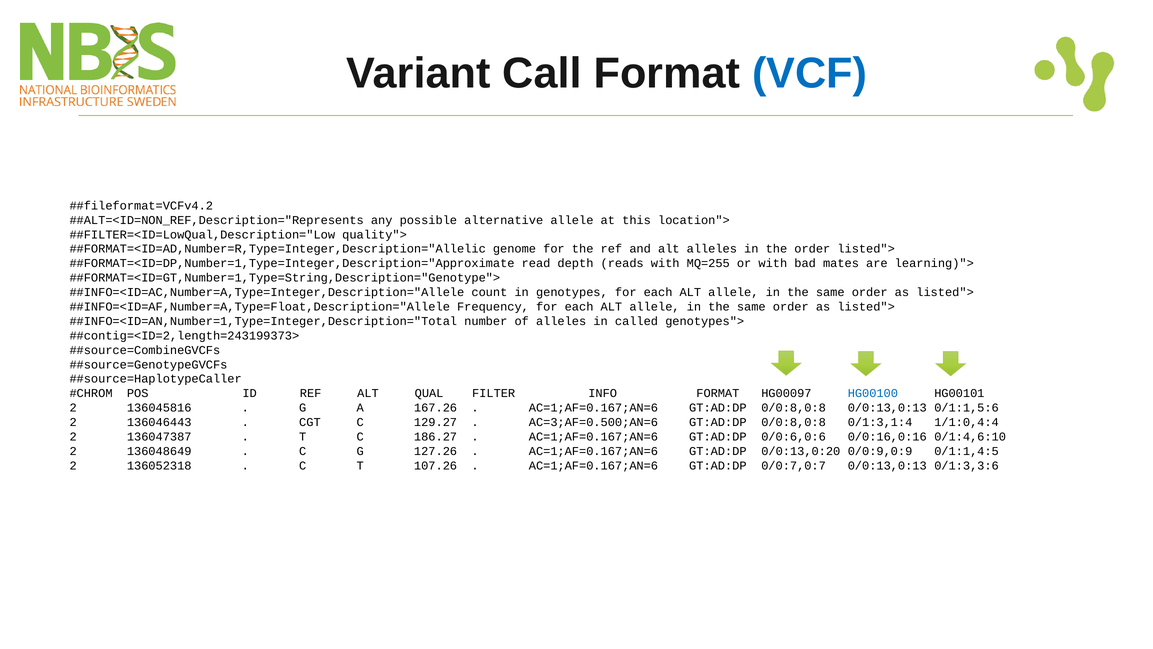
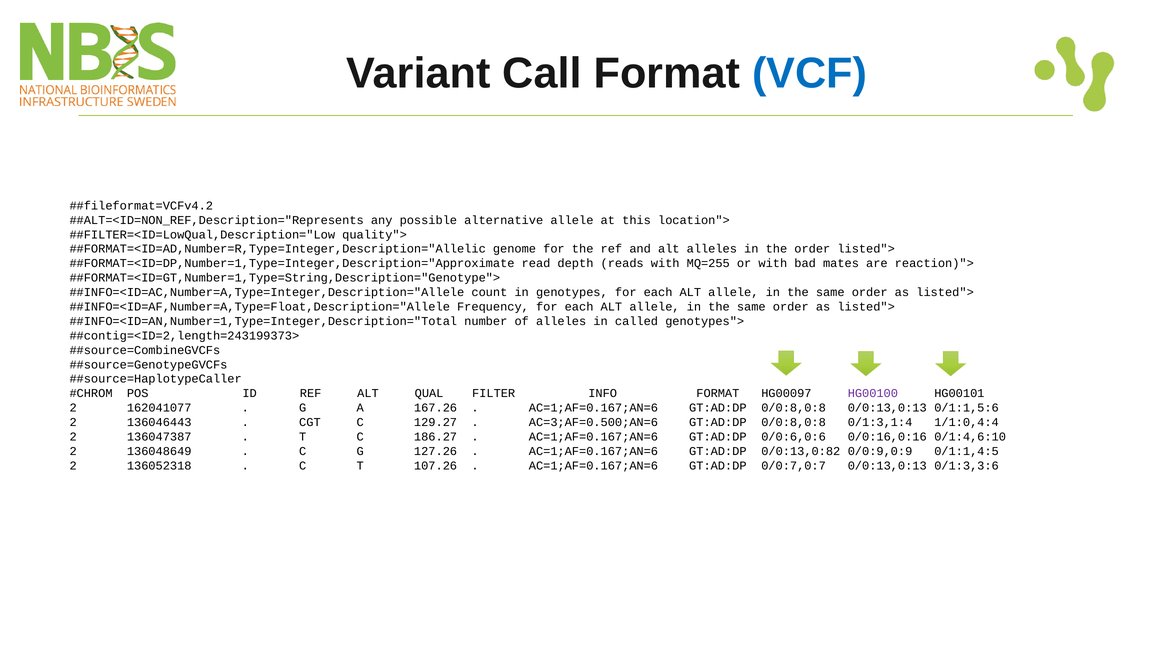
learning)">: learning)"> -> reaction)"> (934, 263)
HG00100 colour: blue -> purple (873, 393)
136045816: 136045816 -> 162041077 (159, 408)
0/0:13,0:20: 0/0:13,0:20 -> 0/0:13,0:82 (801, 451)
